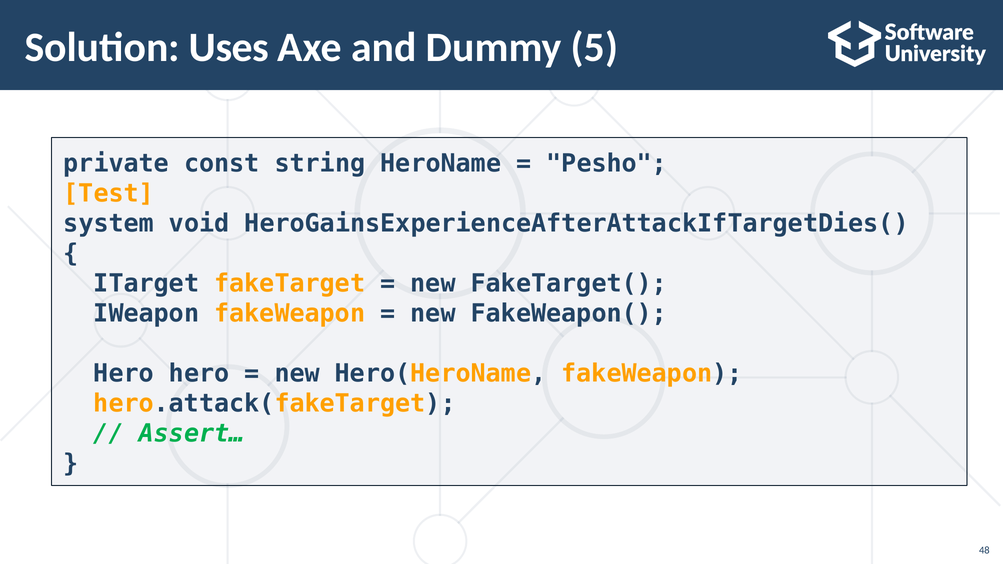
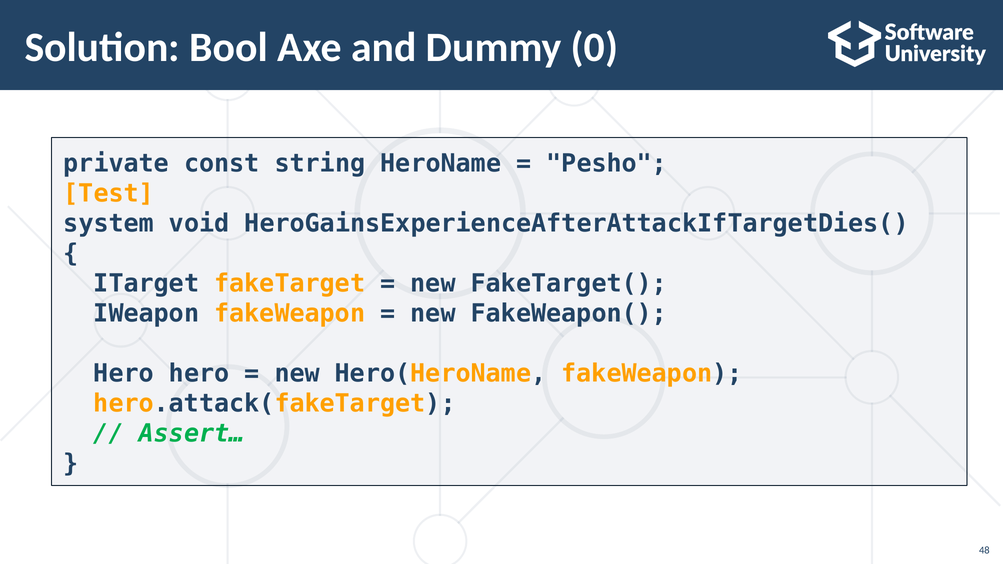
Uses: Uses -> Bool (229, 48)
5: 5 -> 0 (594, 48)
